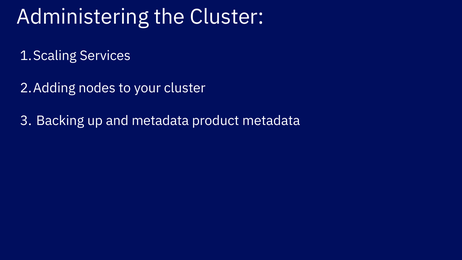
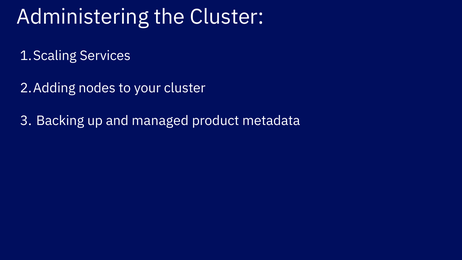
and metadata: metadata -> managed (160, 121)
